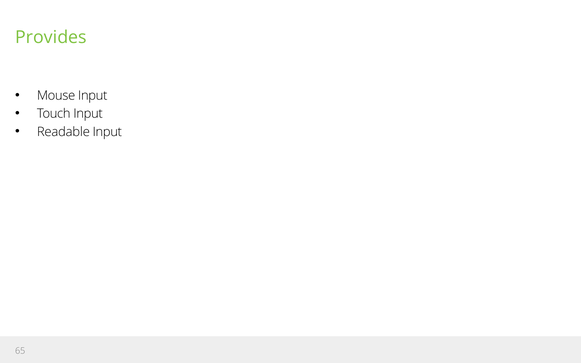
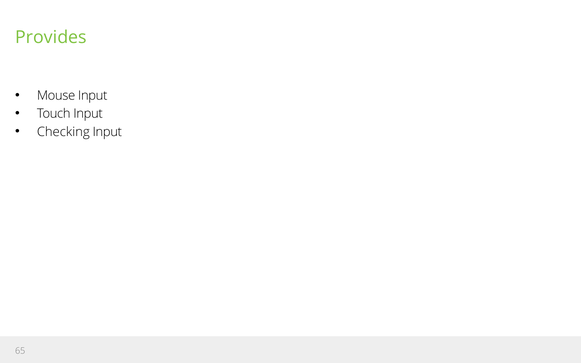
Readable: Readable -> Checking (63, 132)
